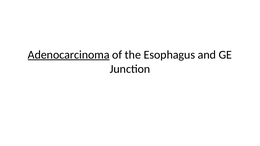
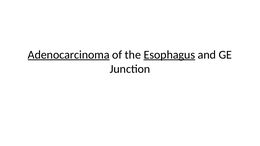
Esophagus underline: none -> present (169, 55)
